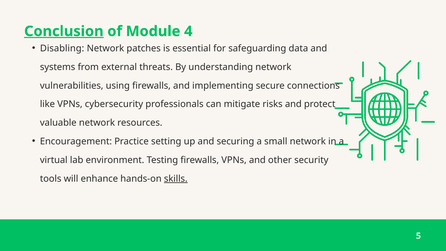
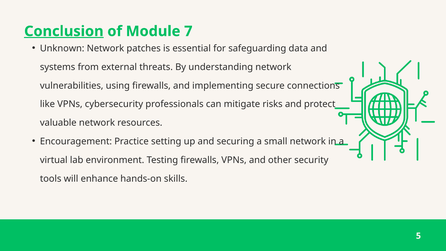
4: 4 -> 7 (188, 31)
Disabling: Disabling -> Unknown (62, 48)
skills underline: present -> none (176, 179)
